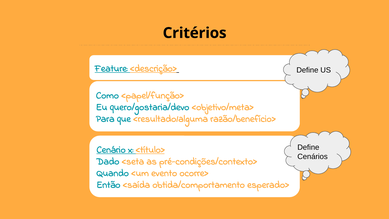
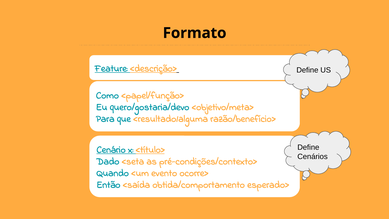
Critérios: Critérios -> Formato (195, 33)
